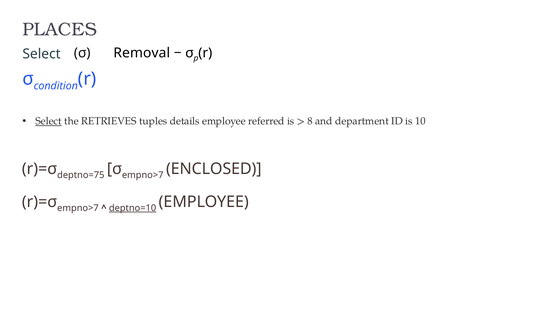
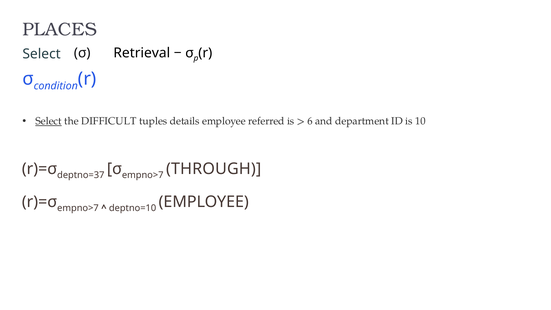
Removal: Removal -> Retrieval (142, 53)
RETRIEVES: RETRIEVES -> DIFFICULT (109, 121)
8: 8 -> 6 (310, 121)
deptno=75: deptno=75 -> deptno=37 (81, 175)
ENCLOSED: ENCLOSED -> THROUGH (214, 169)
deptno=10 underline: present -> none (133, 208)
